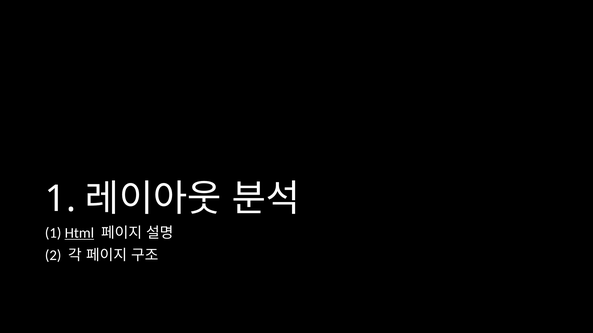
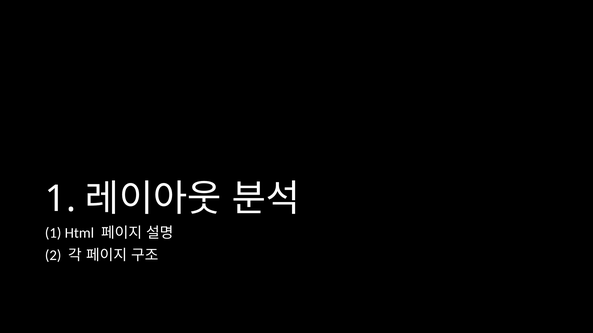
Html underline: present -> none (79, 233)
